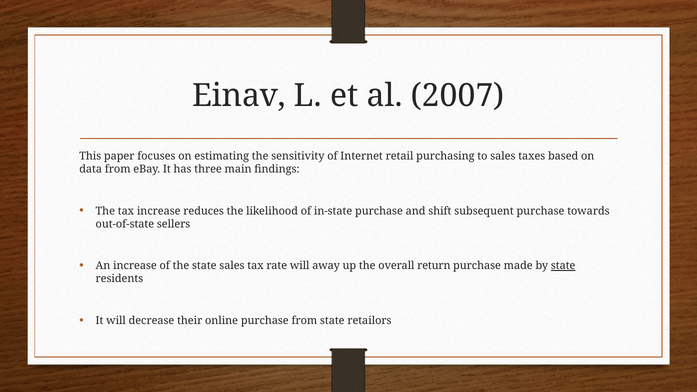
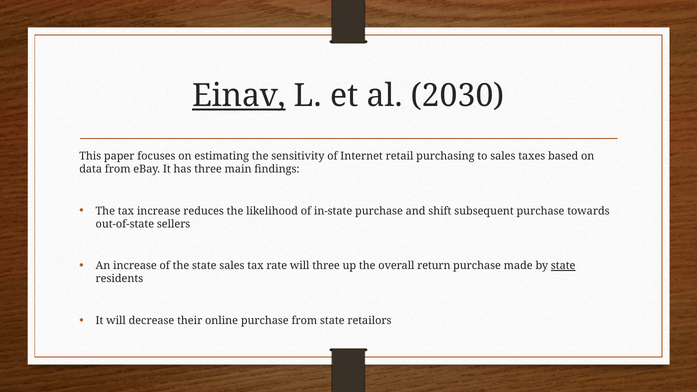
Einav underline: none -> present (239, 96)
2007: 2007 -> 2030 (458, 96)
will away: away -> three (326, 266)
